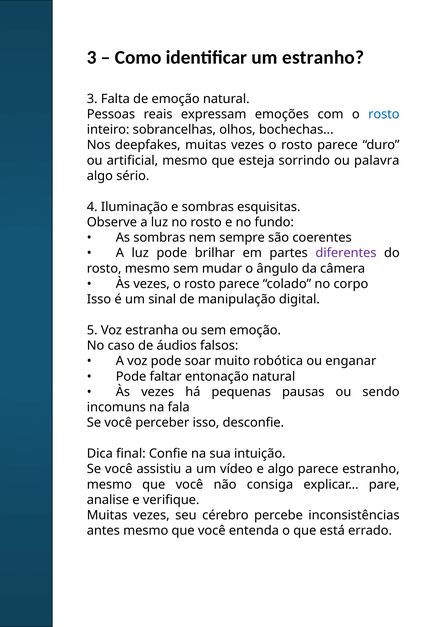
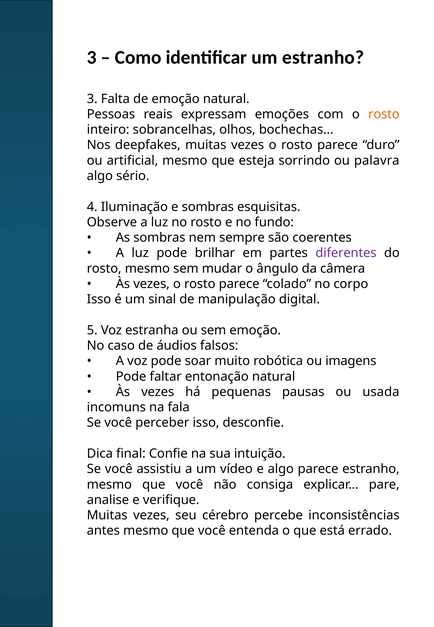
rosto colour: blue -> orange (384, 114)
enganar: enganar -> imagens (351, 361)
sendo: sendo -> usada (381, 392)
